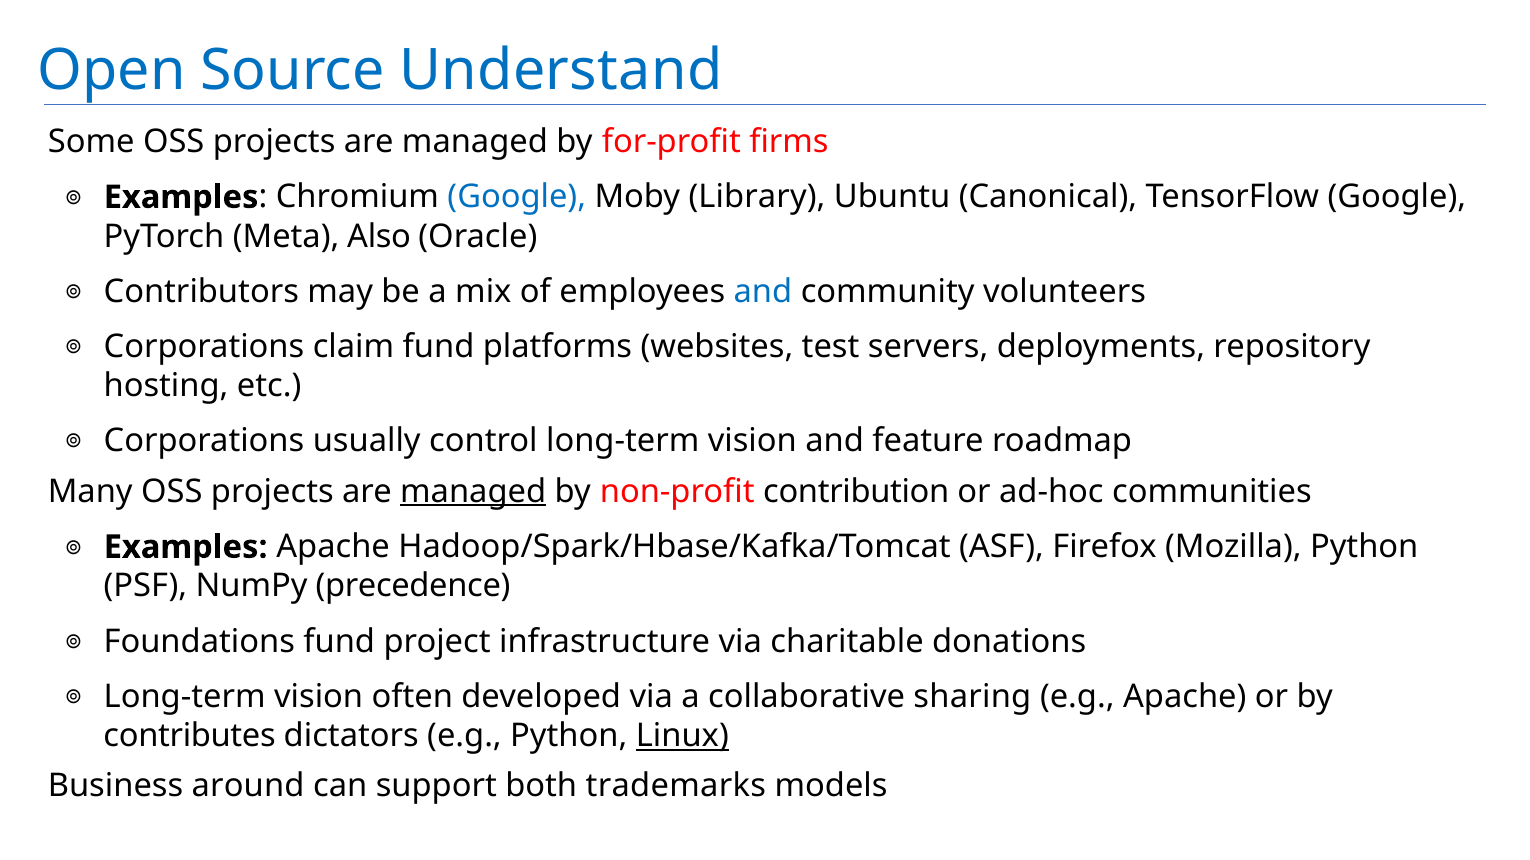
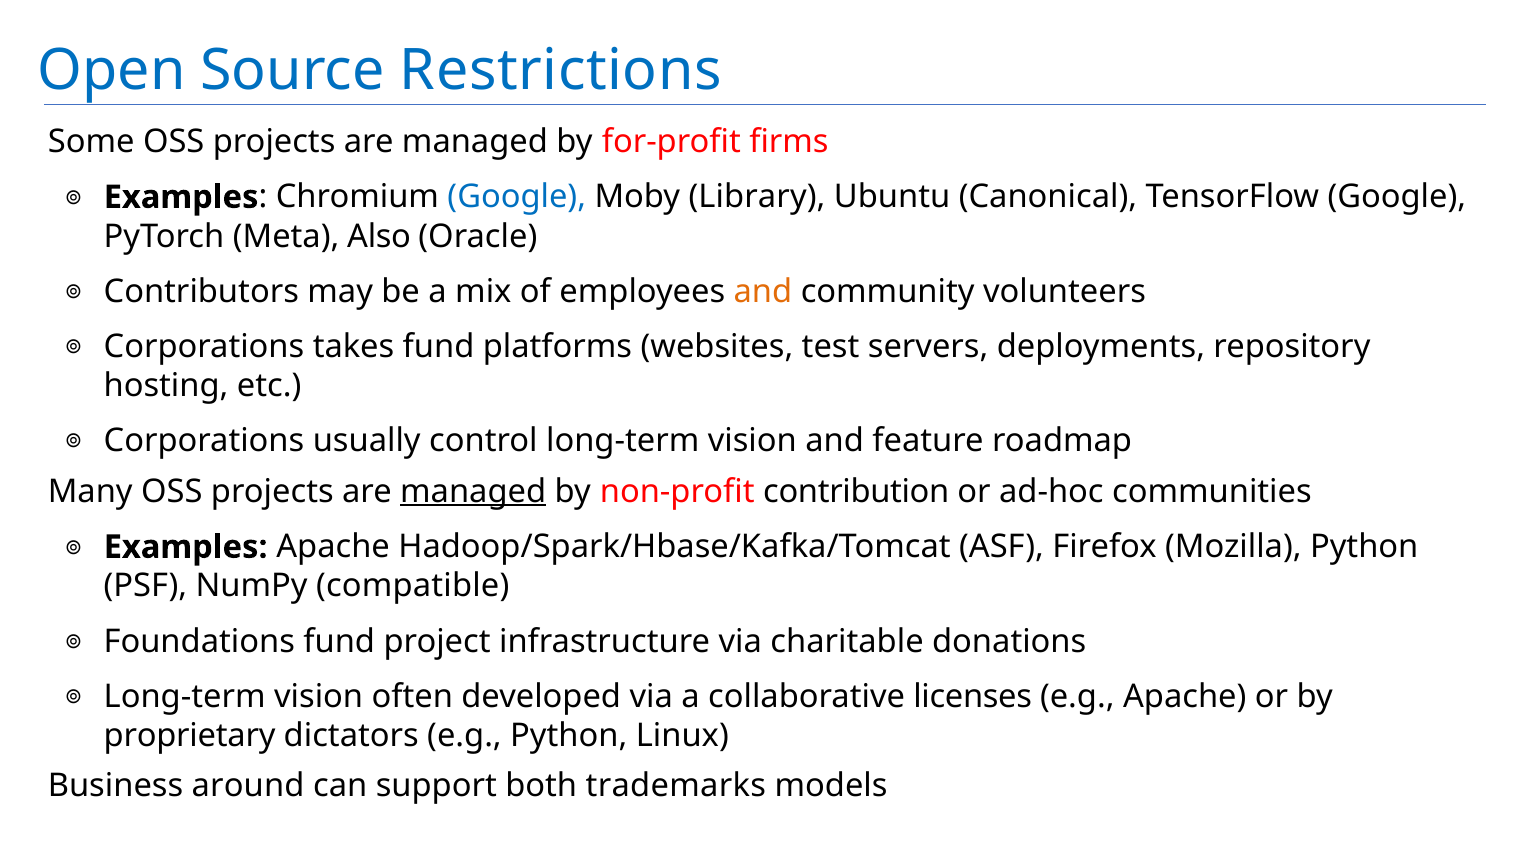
Understand: Understand -> Restrictions (561, 70)
and colour: blue -> orange (763, 292)
claim: claim -> takes (354, 347)
precedence: precedence -> compatible (413, 587)
sharing: sharing -> licenses (973, 697)
contributes: contributes -> proprietary (190, 736)
Linux underline: present -> none (682, 736)
